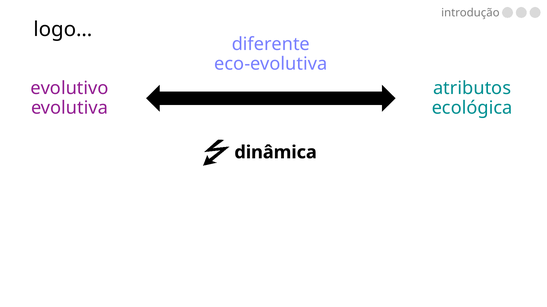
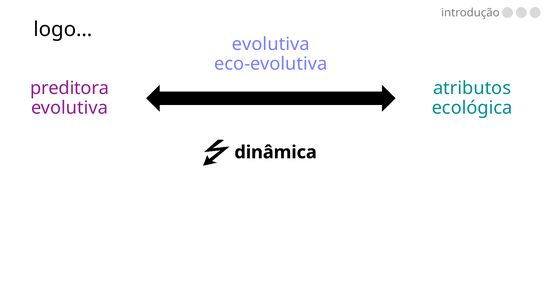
diferente: diferente -> evolutiva (271, 44)
evolutivo: evolutivo -> preditora (70, 89)
